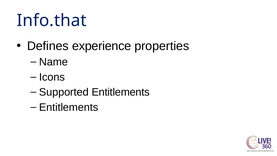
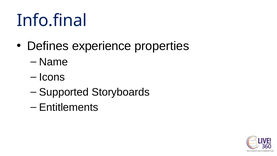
Info.that: Info.that -> Info.final (52, 20)
Supported Entitlements: Entitlements -> Storyboards (121, 92)
